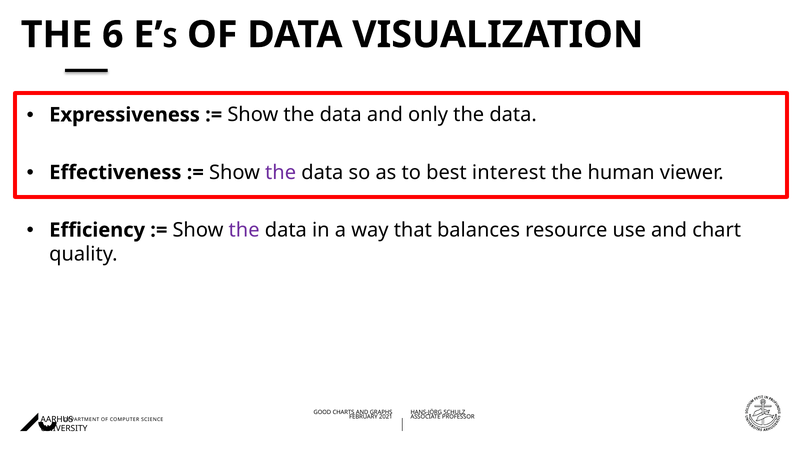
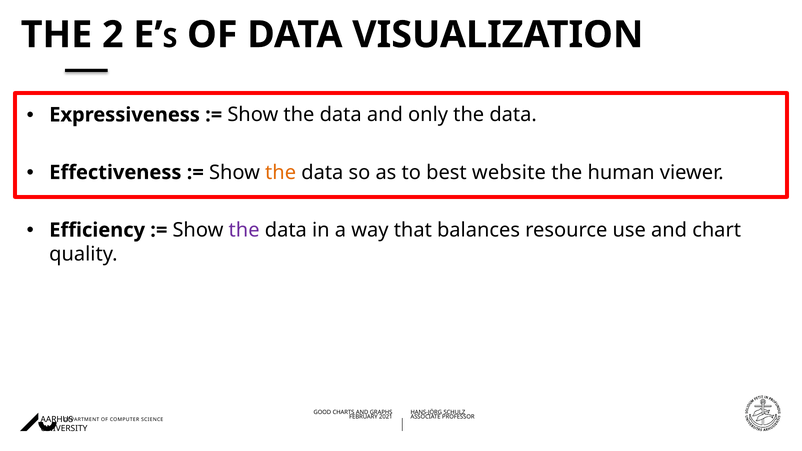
6: 6 -> 2 (113, 35)
the colour: purple -> orange (281, 173)
interest: interest -> website (509, 173)
